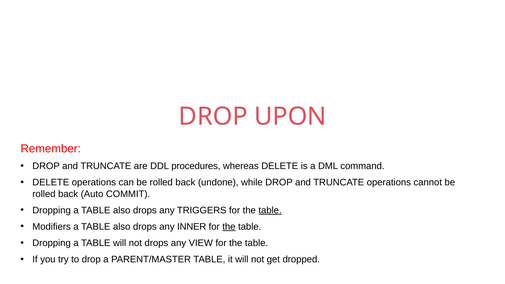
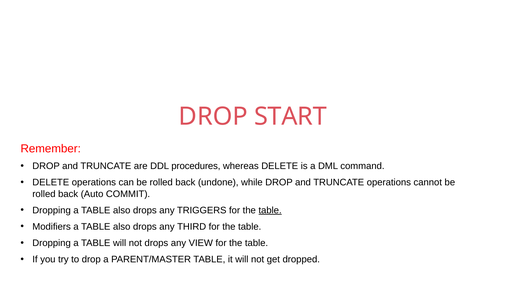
UPON: UPON -> START (290, 117)
INNER: INNER -> THIRD (192, 227)
the underline: present -> none (229, 227)
